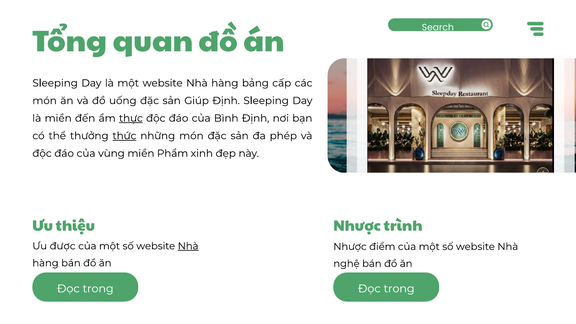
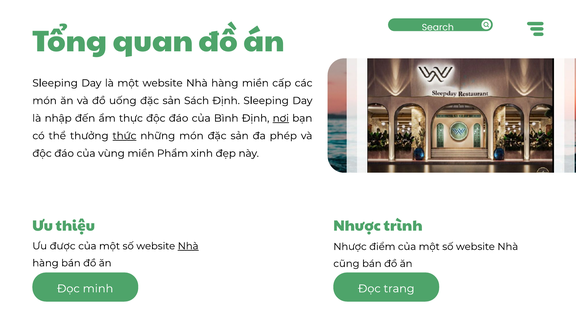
hàng bảng: bảng -> miền (255, 83)
Giúp: Giúp -> Sách (197, 101)
là miền: miền -> nhập (58, 118)
thực underline: present -> none (131, 118)
nơi underline: none -> present (281, 118)
nghệ: nghệ -> cũng (346, 264)
trong: trong -> minh (98, 289)
trong: trong -> trang (399, 289)
